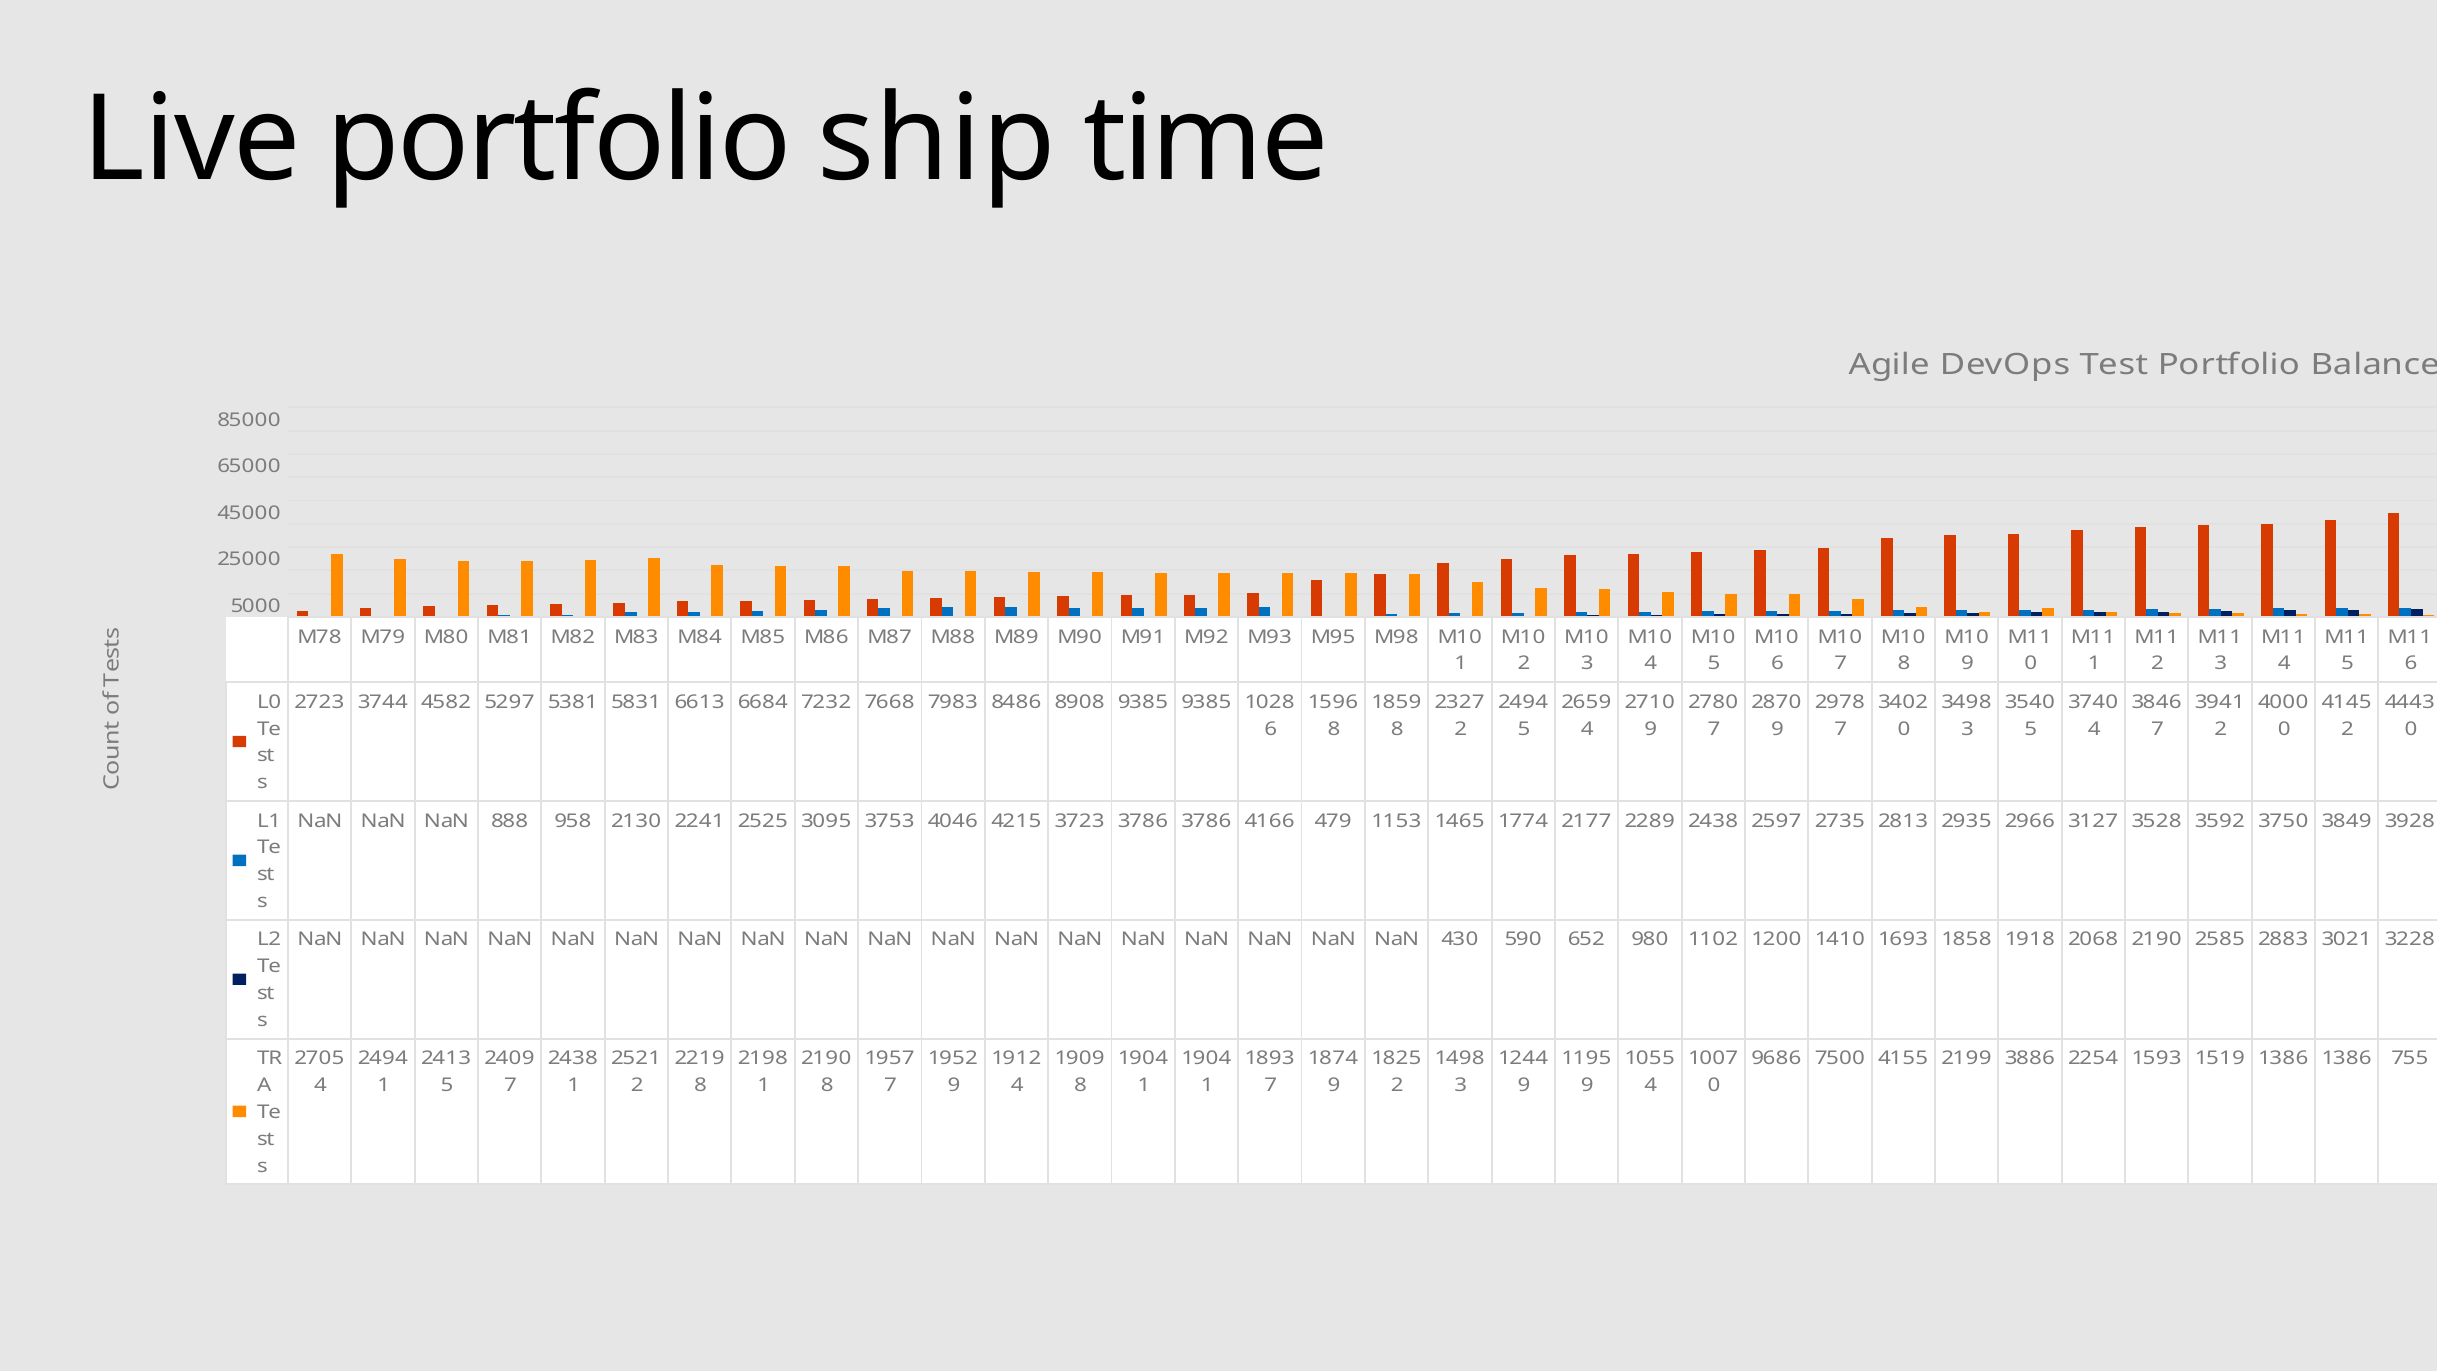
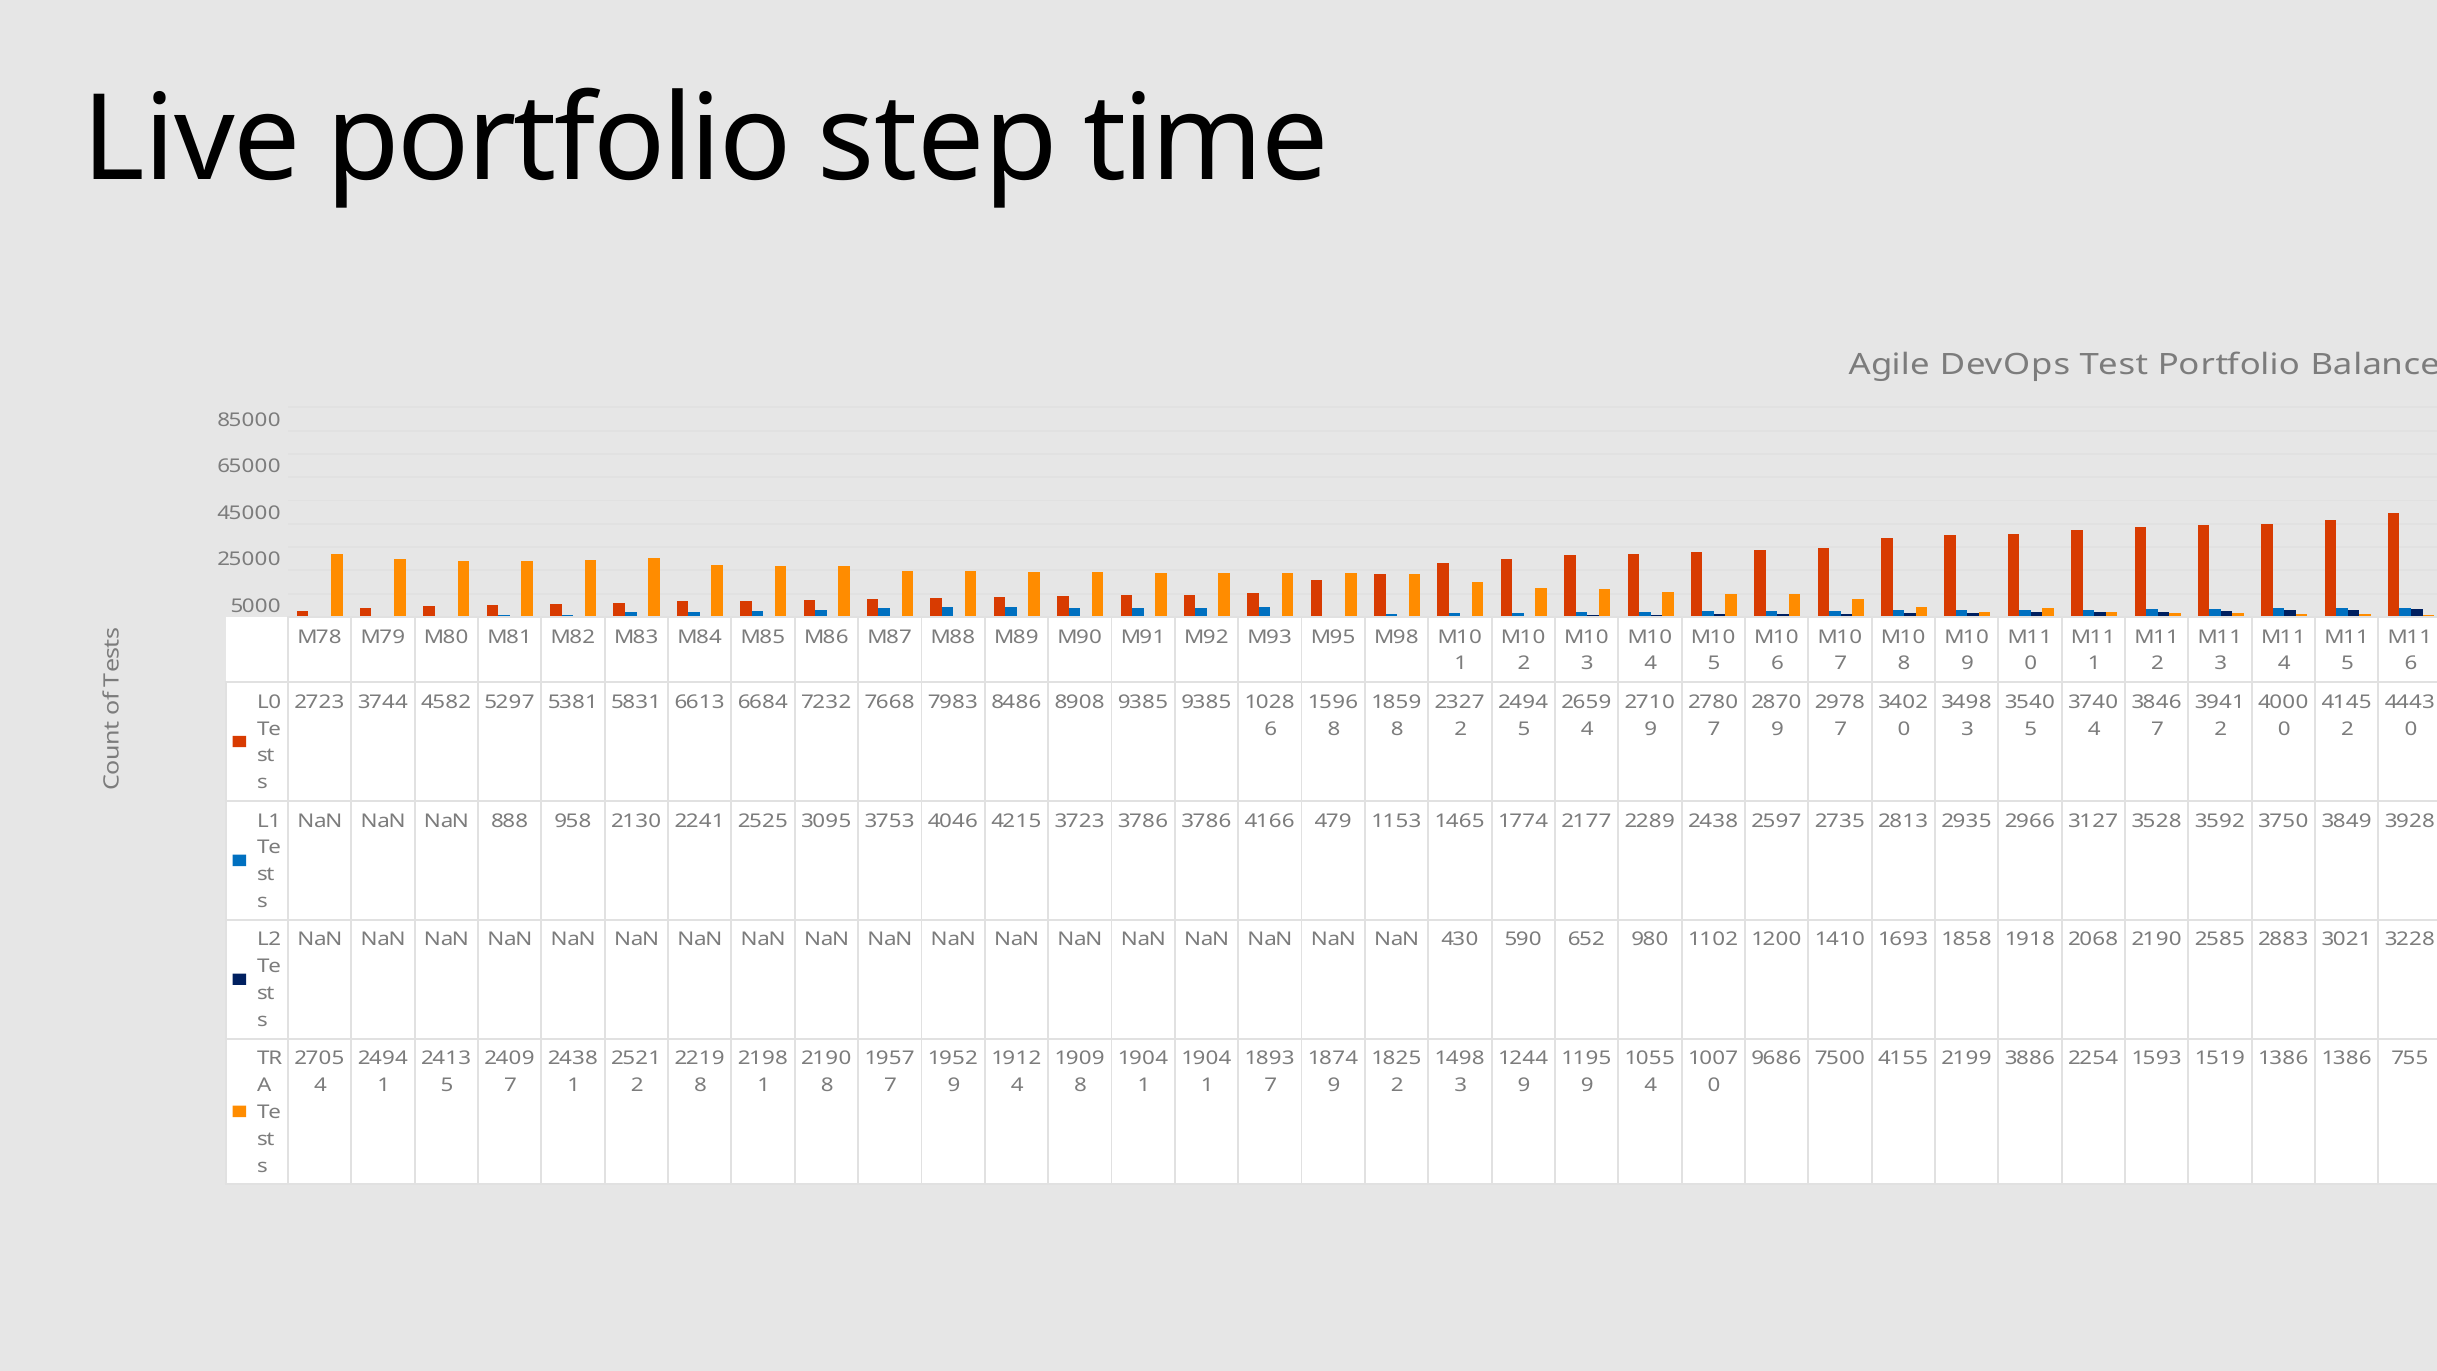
ship: ship -> step (937, 140)
